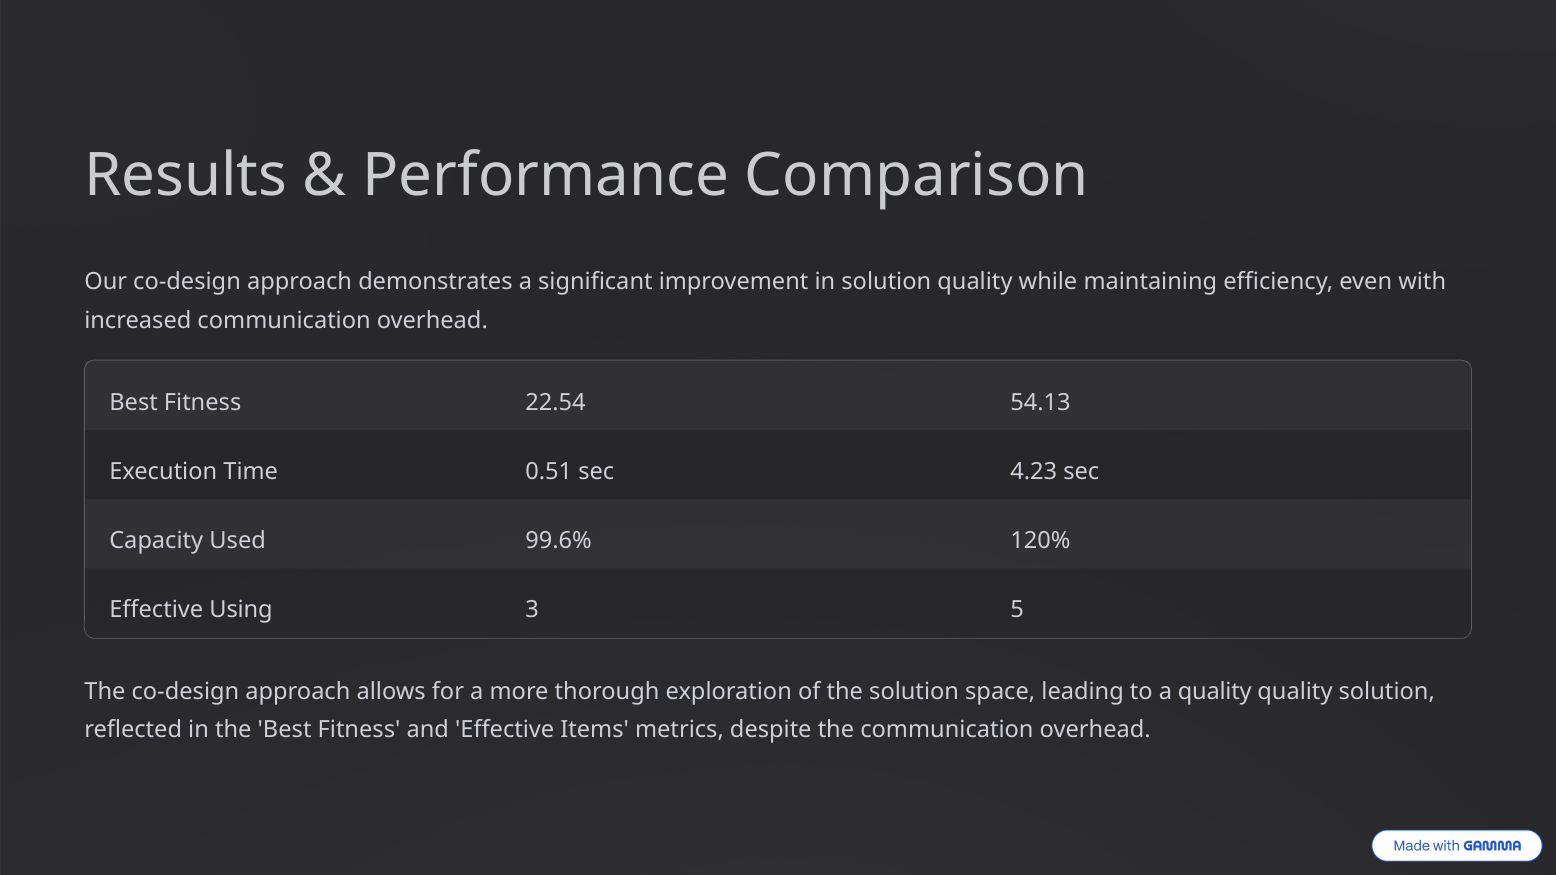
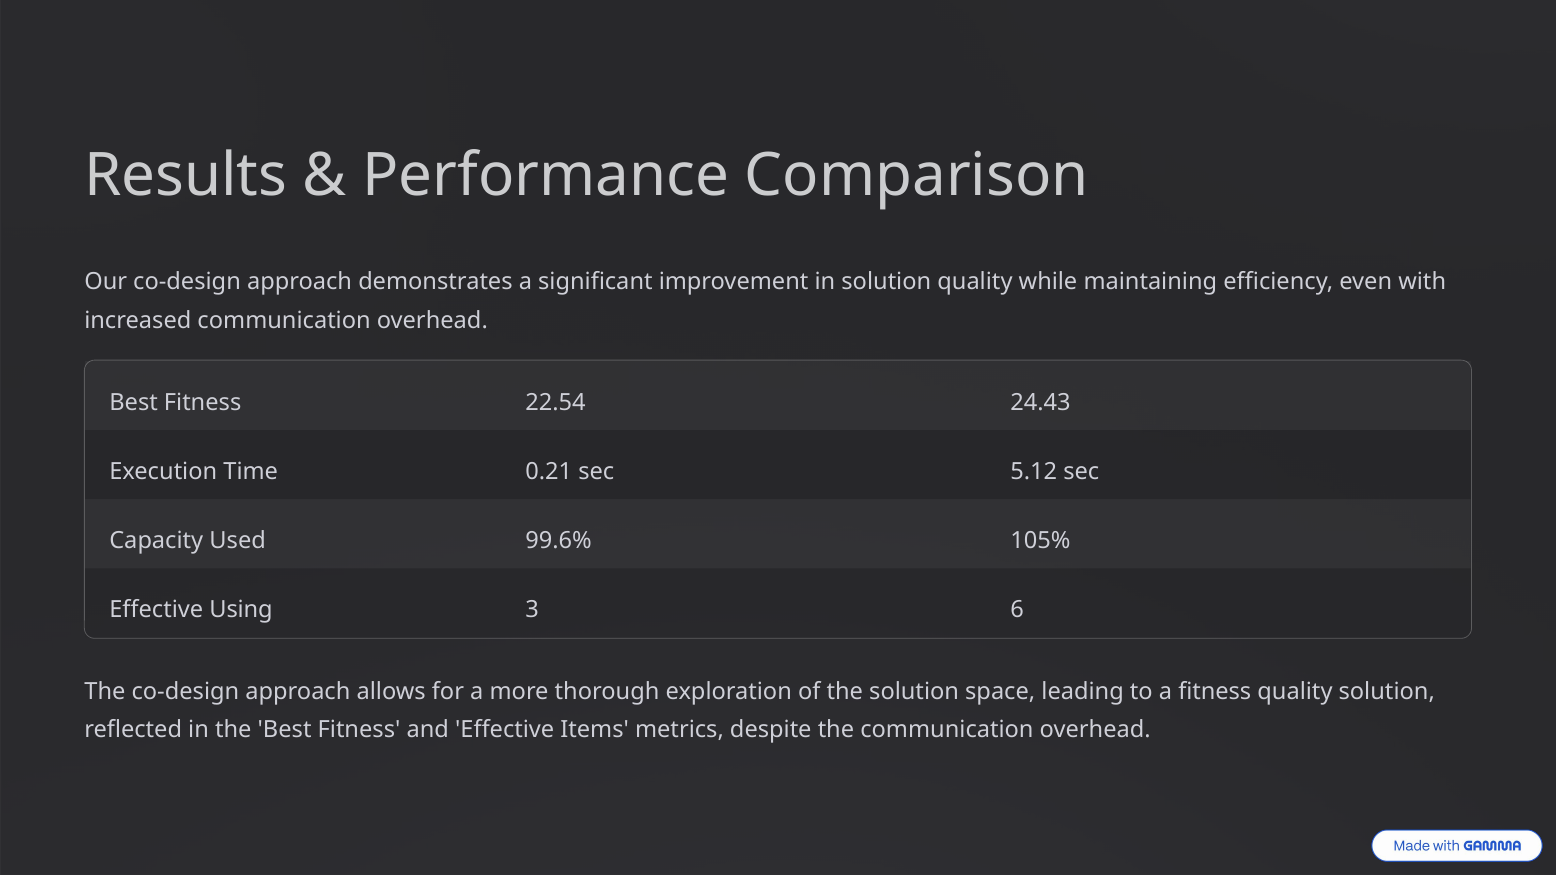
54.13: 54.13 -> 24.43 (1041, 402)
0.51: 0.51 -> 0.21 (549, 471)
4.23: 4.23 -> 5.12 (1034, 471)
120%: 120% -> 105% (1040, 541)
5: 5 -> 6 (1017, 610)
a quality: quality -> fitness (1215, 692)
